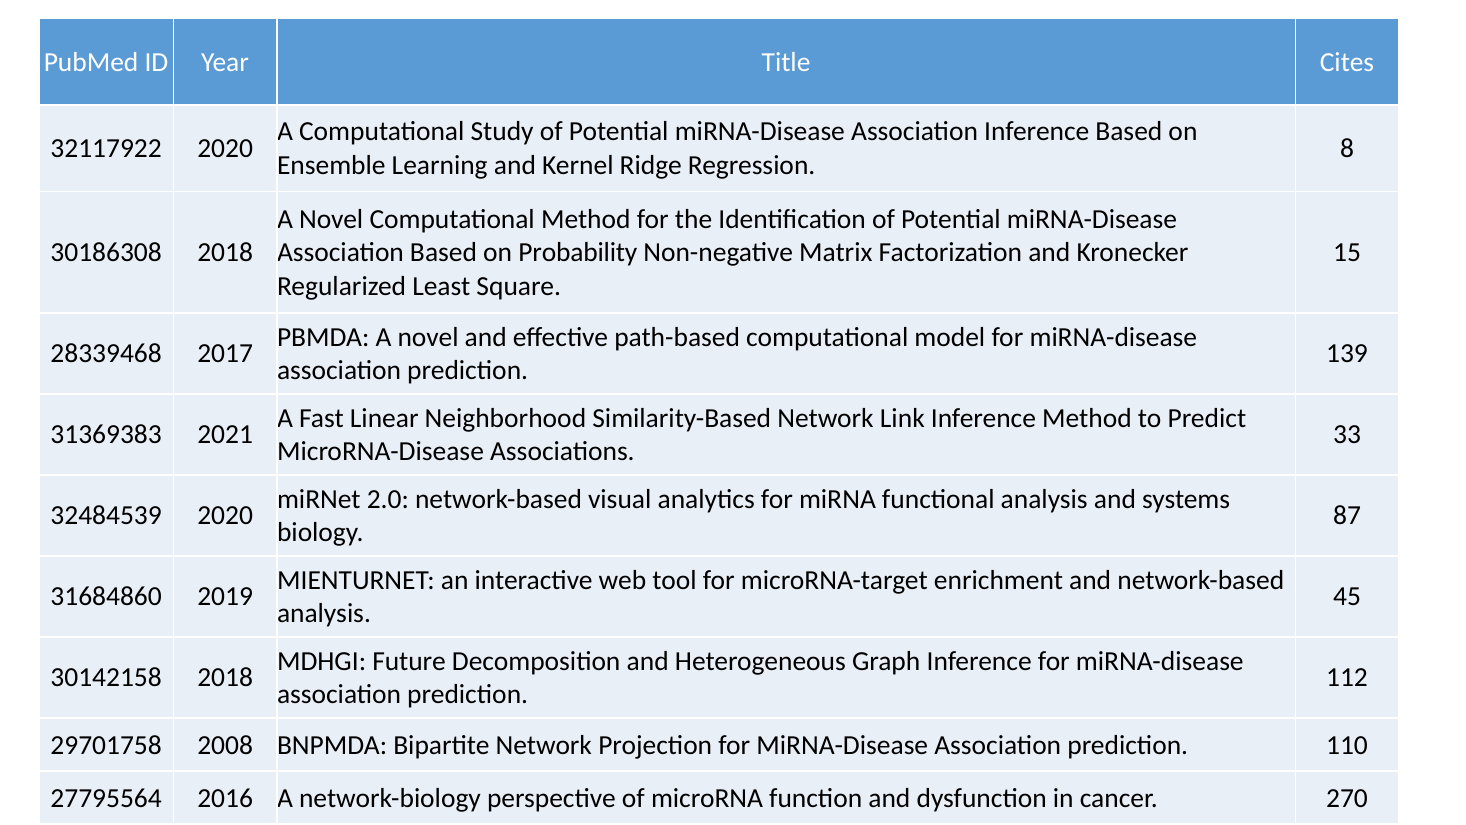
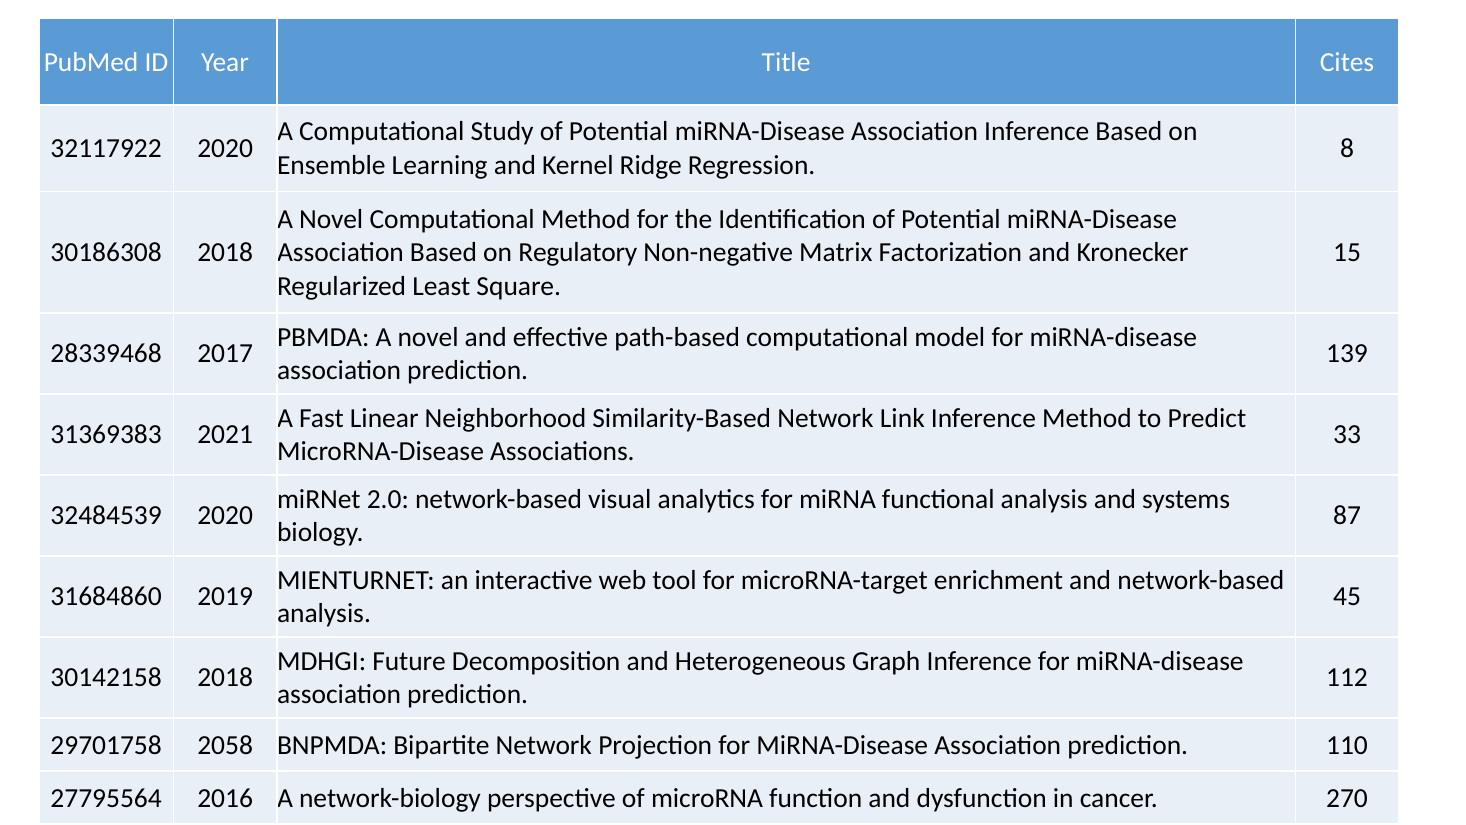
Probability: Probability -> Regulatory (578, 252)
2008: 2008 -> 2058 (225, 745)
